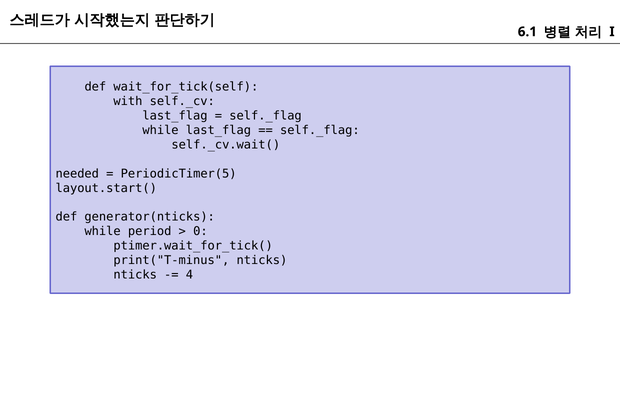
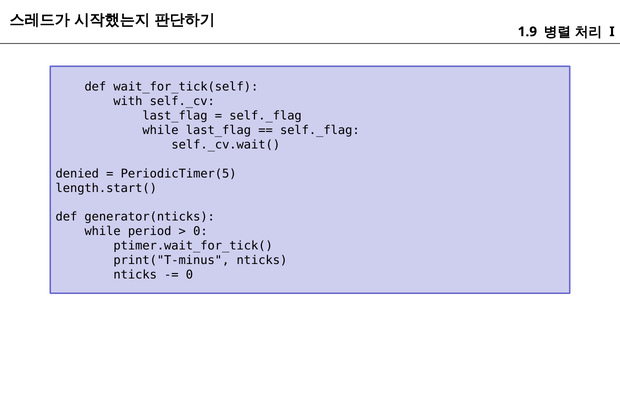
6.1: 6.1 -> 1.9 (527, 32)
needed: needed -> denied (77, 174)
layout.start(: layout.start( -> length.start( (106, 188)
4: 4 -> 0 (189, 275)
